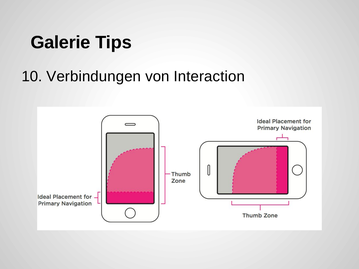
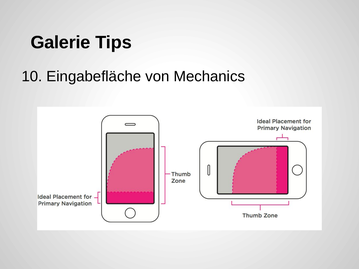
Verbindungen: Verbindungen -> Eingabefläche (94, 76)
Interaction: Interaction -> Mechanics (209, 76)
